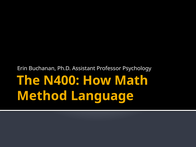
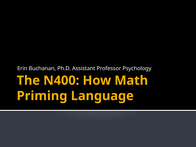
Method: Method -> Priming (42, 96)
